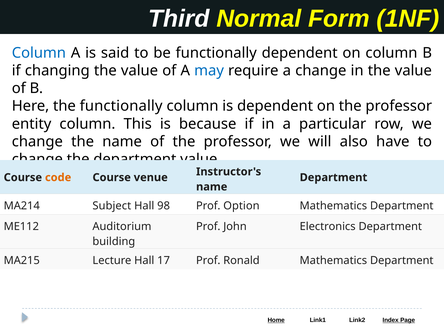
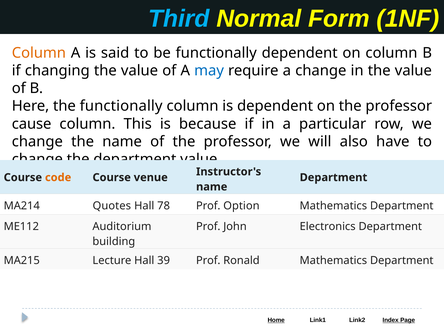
Third colour: white -> light blue (179, 19)
Column colour: blue -> orange (39, 53)
entity: entity -> cause (32, 124)
Subject: Subject -> Quotes (112, 206)
98: 98 -> 78 (164, 206)
17: 17 -> 39 (164, 260)
